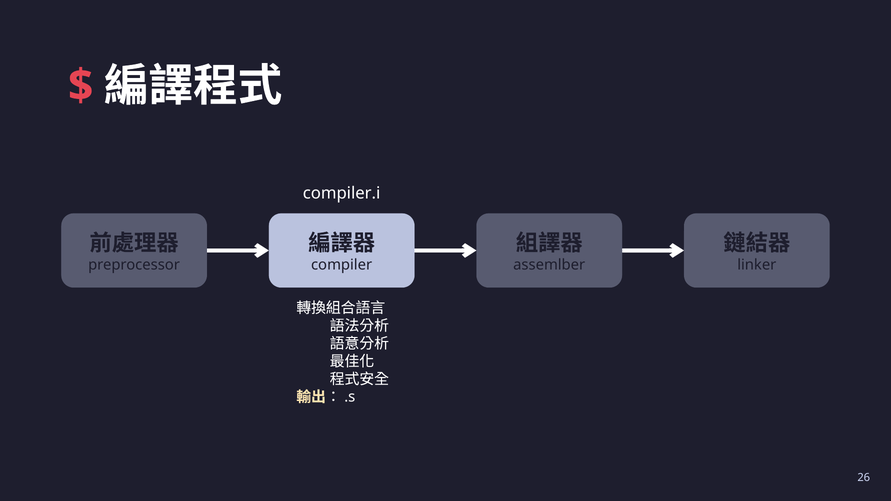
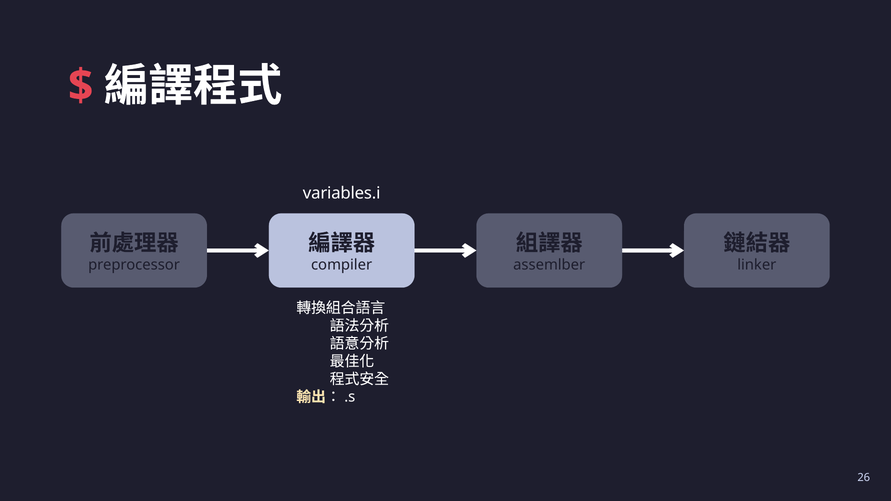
compiler.i: compiler.i -> variables.i (342, 193)
